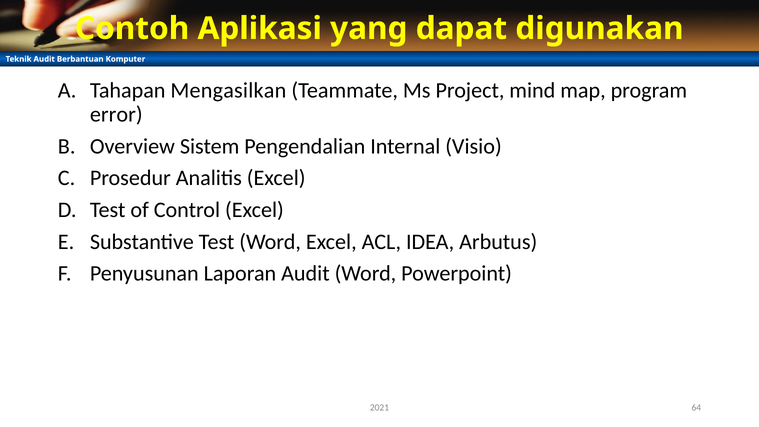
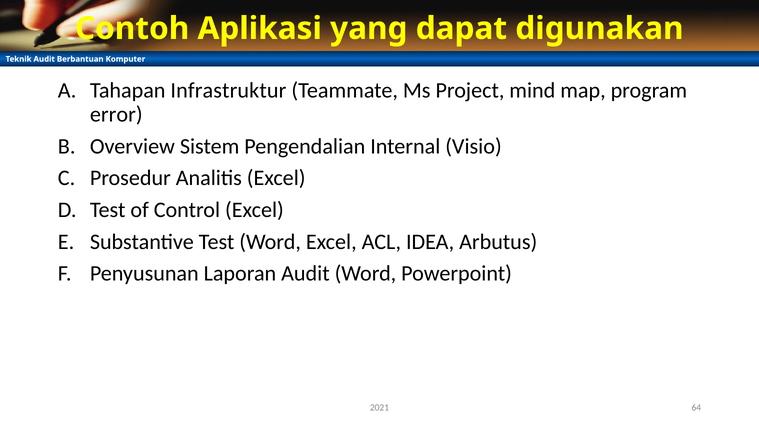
Mengasilkan: Mengasilkan -> Infrastruktur (228, 91)
